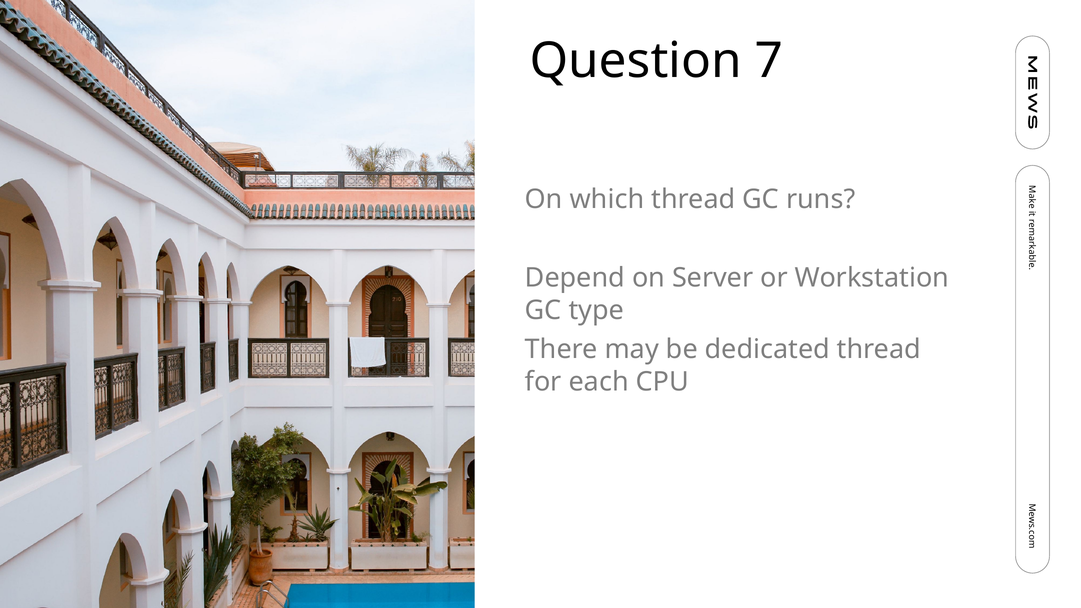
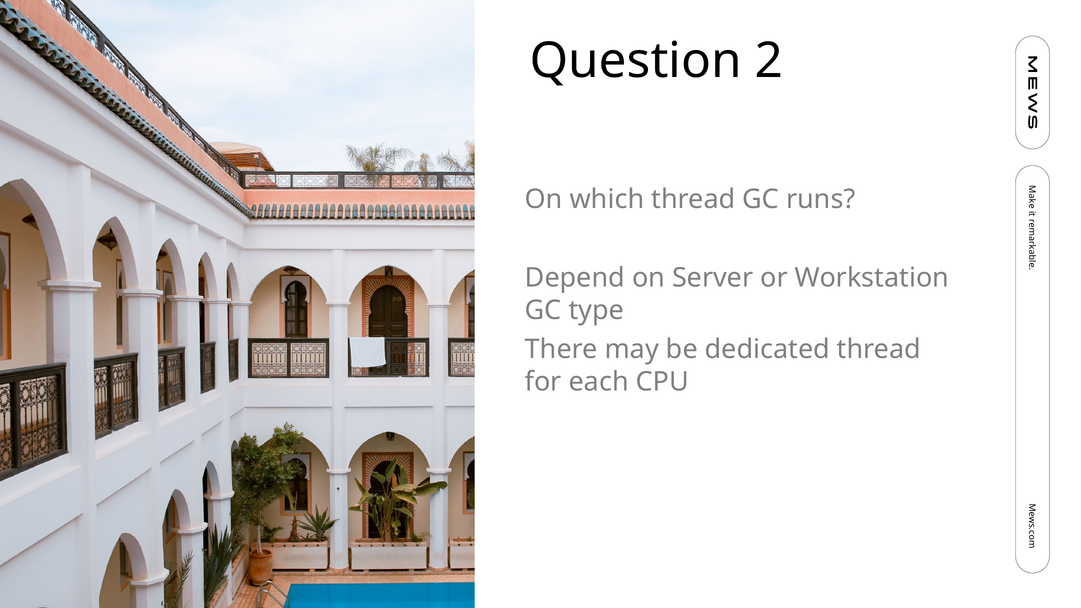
7: 7 -> 2 (769, 61)
